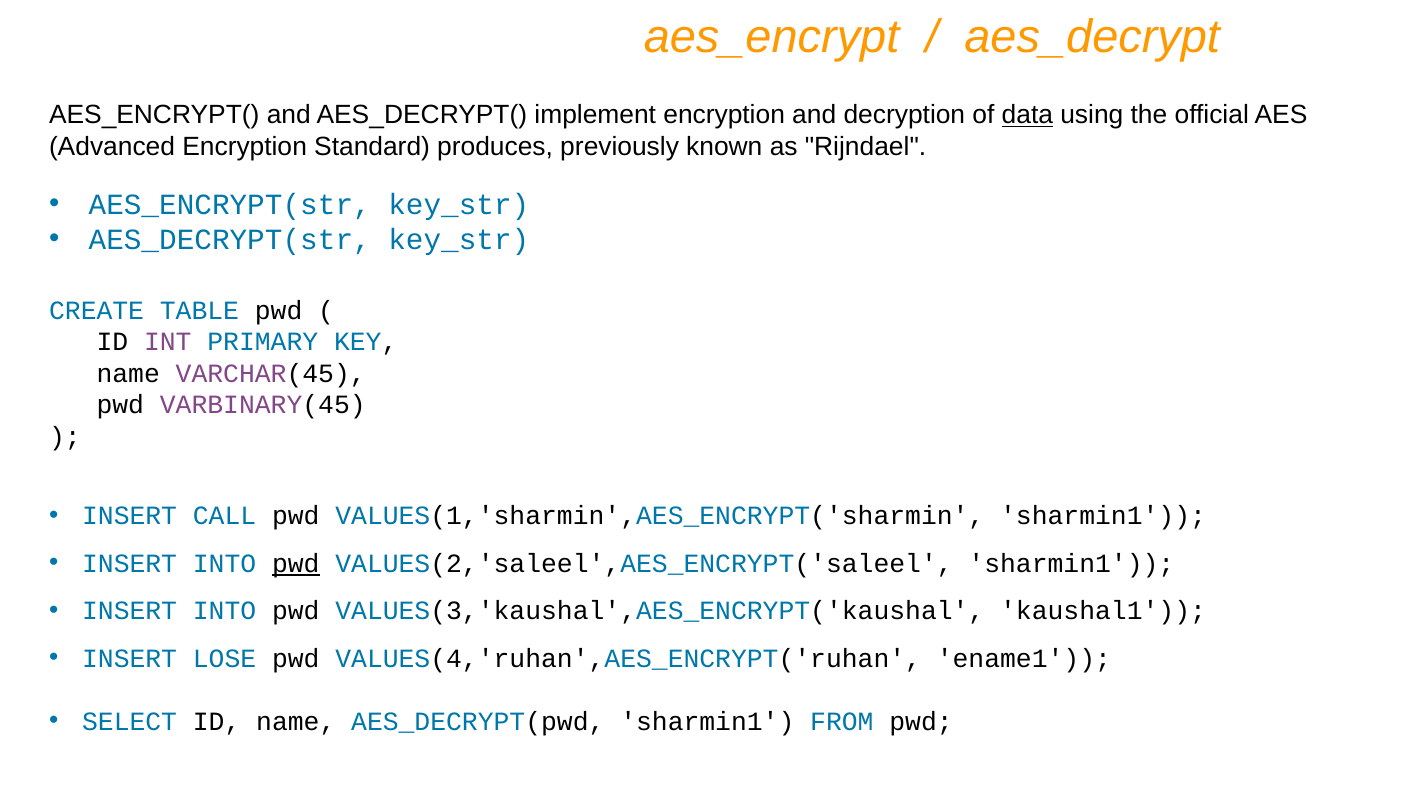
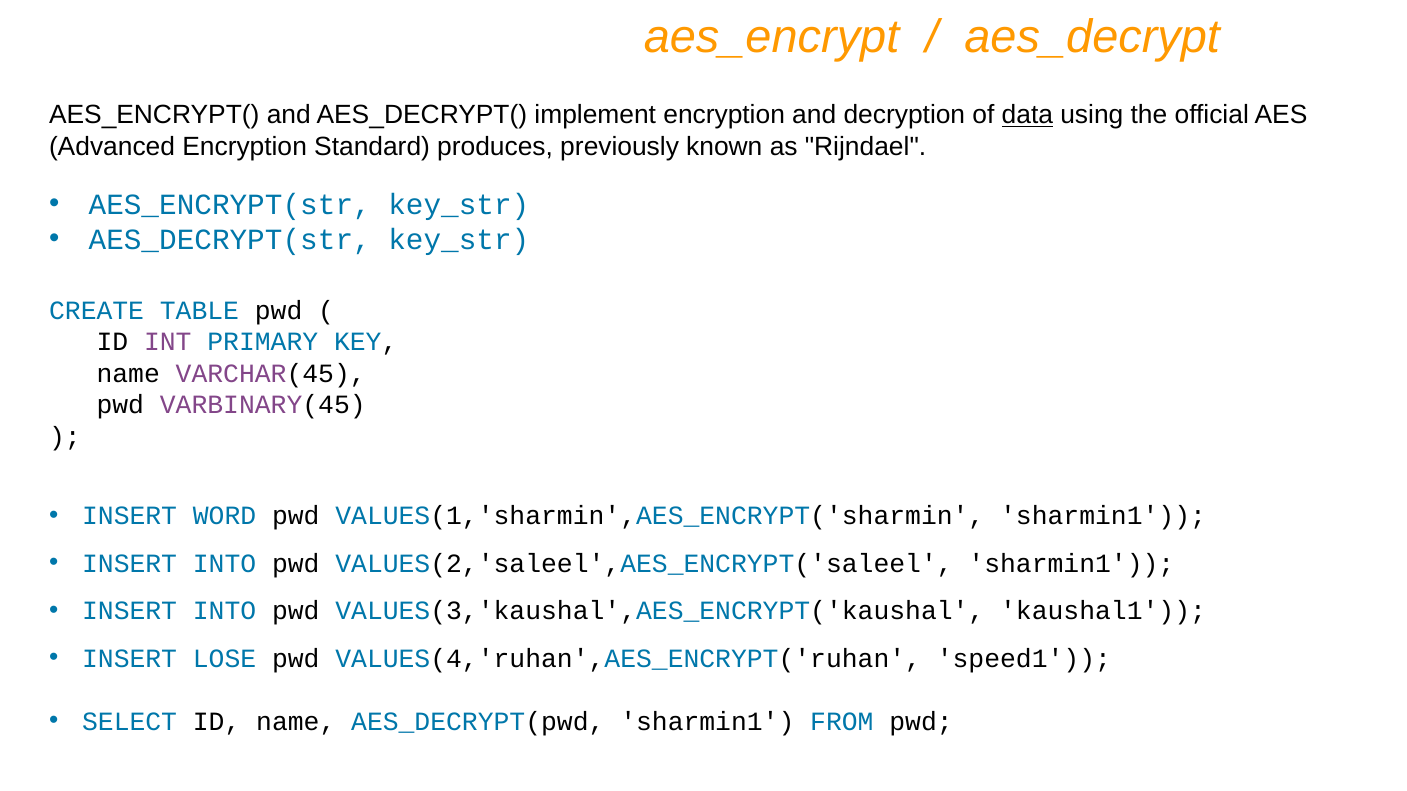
CALL: CALL -> WORD (225, 516)
pwd underline: present -> none (296, 564)
ename1: ename1 -> speed1 (1024, 659)
